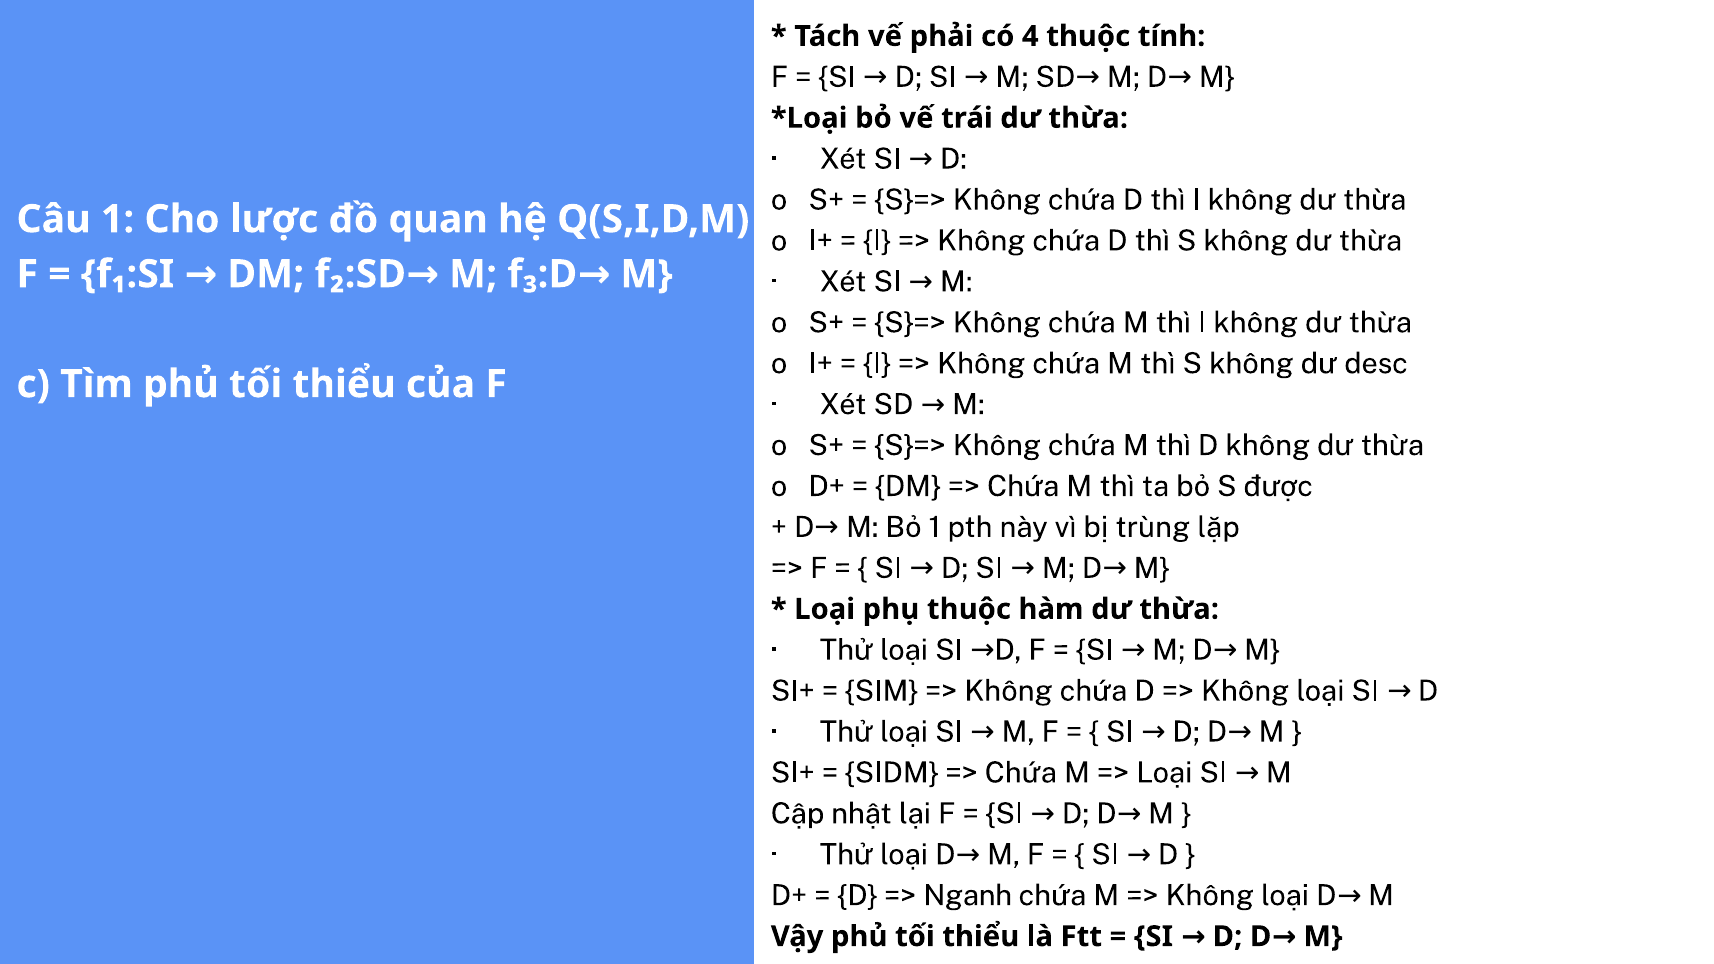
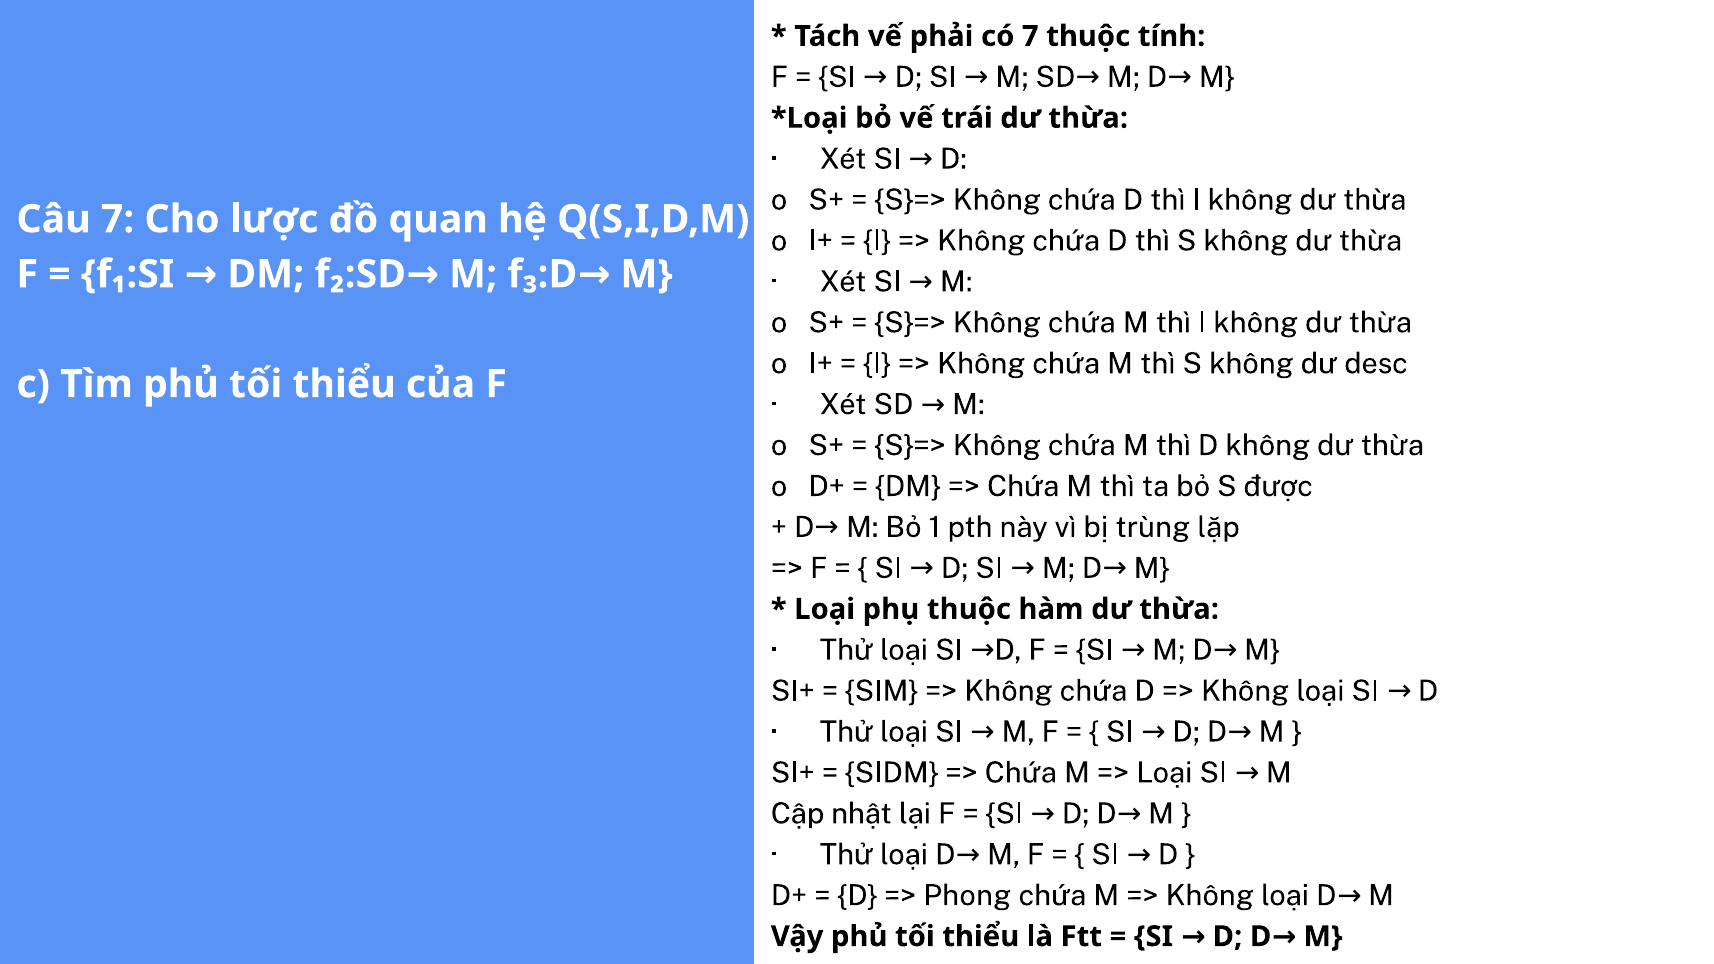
có 4: 4 -> 7 (1030, 36)
Câu 1: 1 -> 7 (118, 219)
Nganh: Nganh -> Phong (967, 896)
